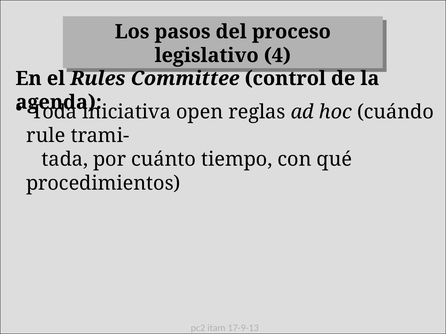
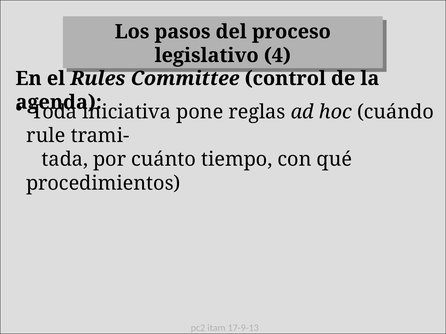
open: open -> pone (200, 112)
